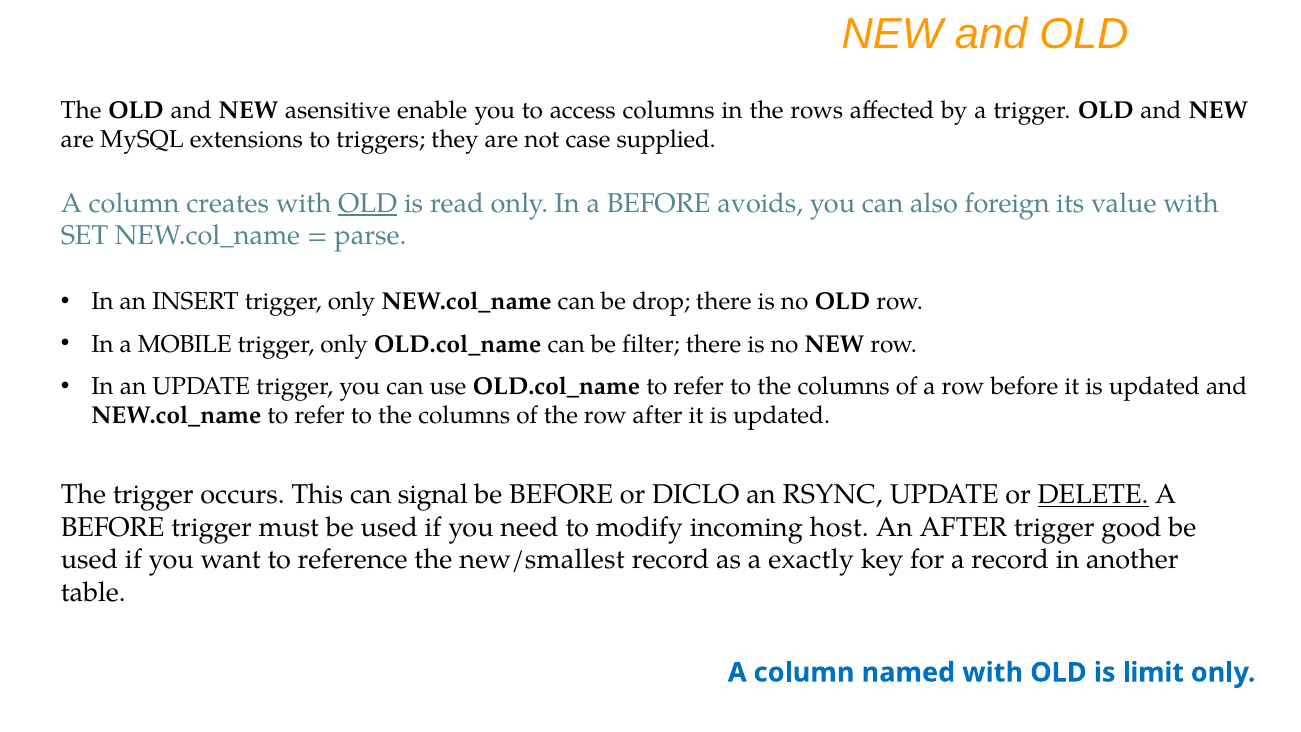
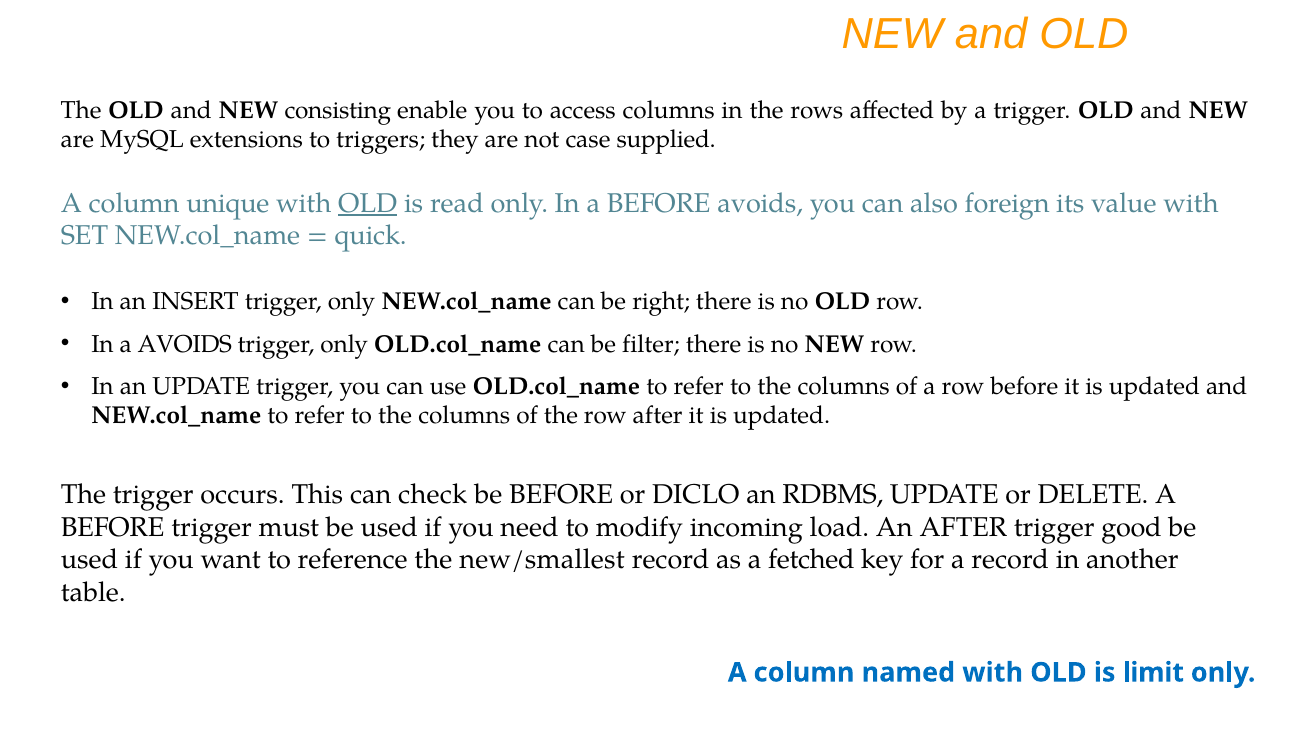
asensitive: asensitive -> consisting (338, 111)
creates: creates -> unique (228, 203)
parse: parse -> quick (371, 236)
drop: drop -> right (661, 302)
a MOBILE: MOBILE -> AVOIDS (185, 344)
signal: signal -> check (433, 495)
RSYNC: RSYNC -> RDBMS (833, 495)
DELETE underline: present -> none (1093, 495)
host: host -> load (839, 527)
exactly: exactly -> fetched (811, 560)
